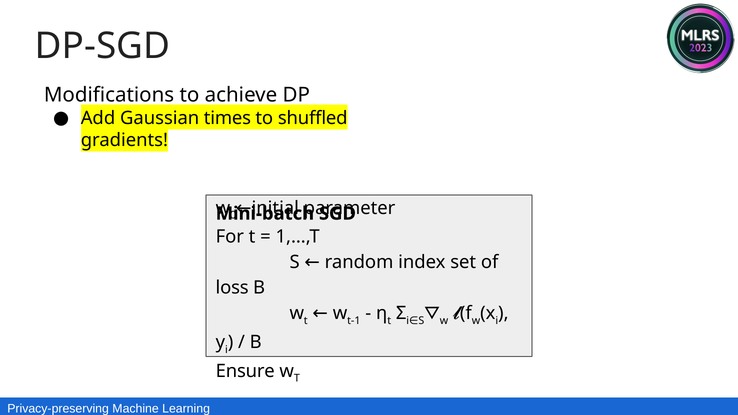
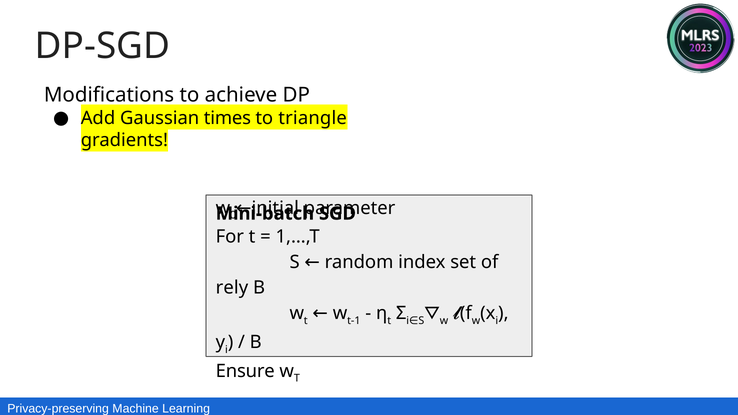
shuffled: shuffled -> triangle (313, 118)
loss: loss -> rely (232, 288)
